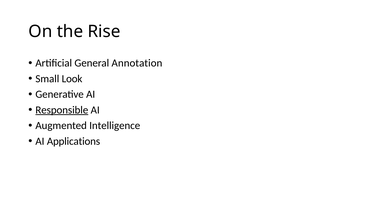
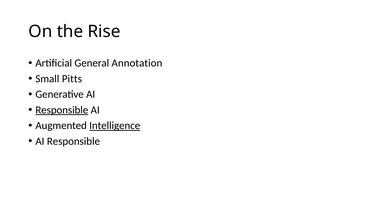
Look: Look -> Pitts (72, 79)
Intelligence underline: none -> present (115, 126)
AI Applications: Applications -> Responsible (73, 141)
